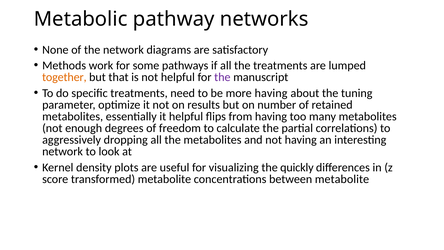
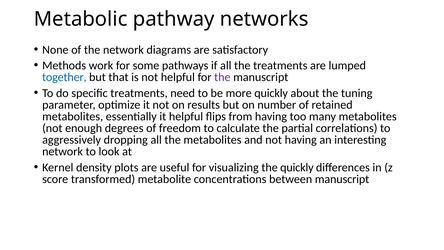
together colour: orange -> blue (64, 77)
more having: having -> quickly (271, 93)
between metabolite: metabolite -> manuscript (342, 179)
